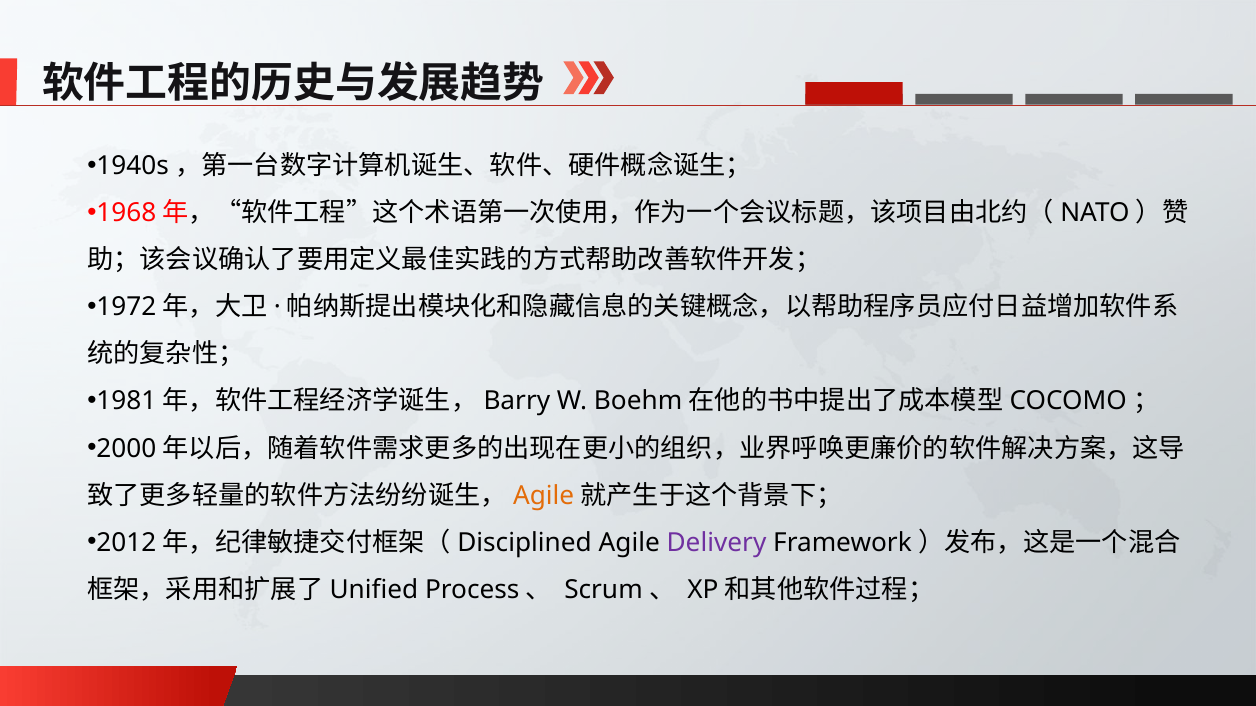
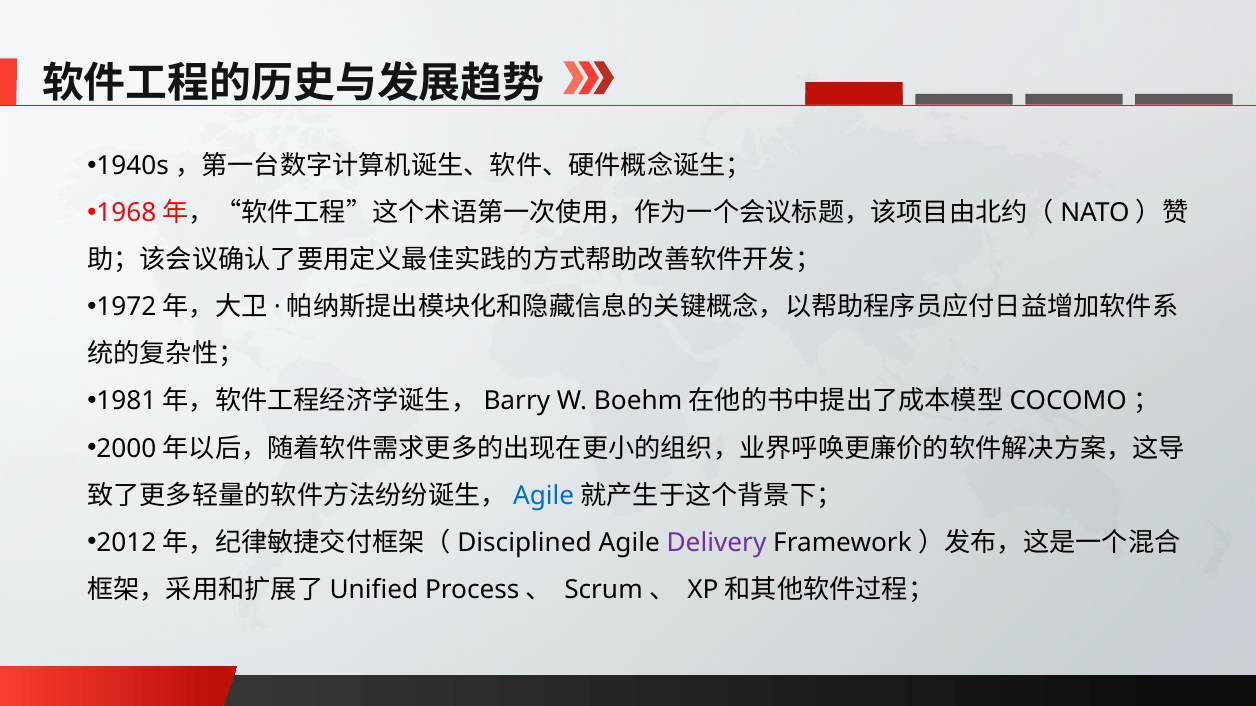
Agile colour: orange -> blue (544, 496)
